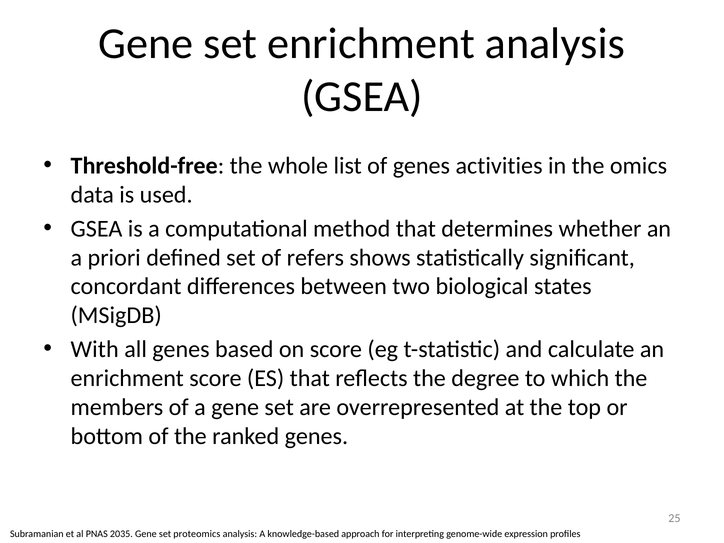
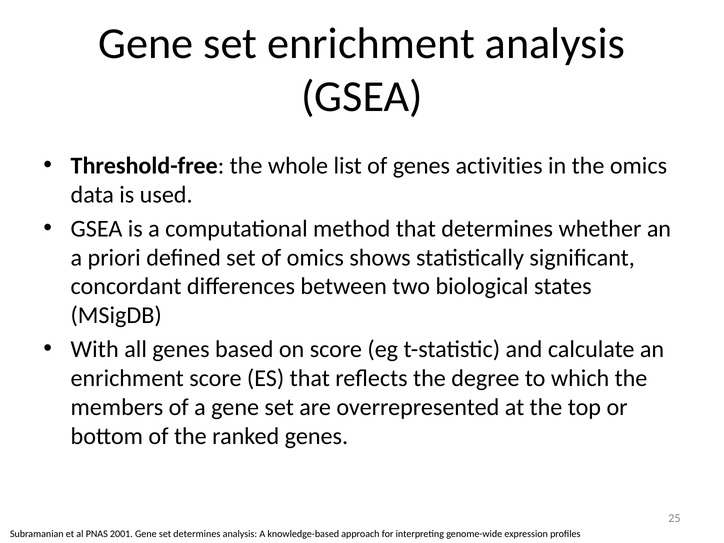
of refers: refers -> omics (315, 258)
2035: 2035 -> 2001 (121, 534)
set proteomics: proteomics -> determines (197, 534)
